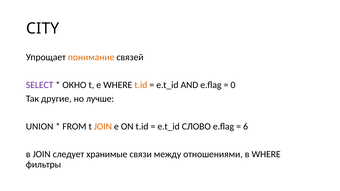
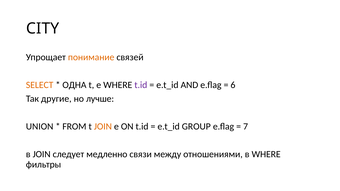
SELECT colour: purple -> orange (40, 85)
ОКНО: ОКНО -> ОДНА (74, 85)
t.id colour: orange -> purple (141, 85)
0: 0 -> 6 (233, 85)
СЛОВО: СЛОВО -> GROUP (196, 127)
6: 6 -> 7 (246, 127)
хранимые: хранимые -> медленно (107, 154)
